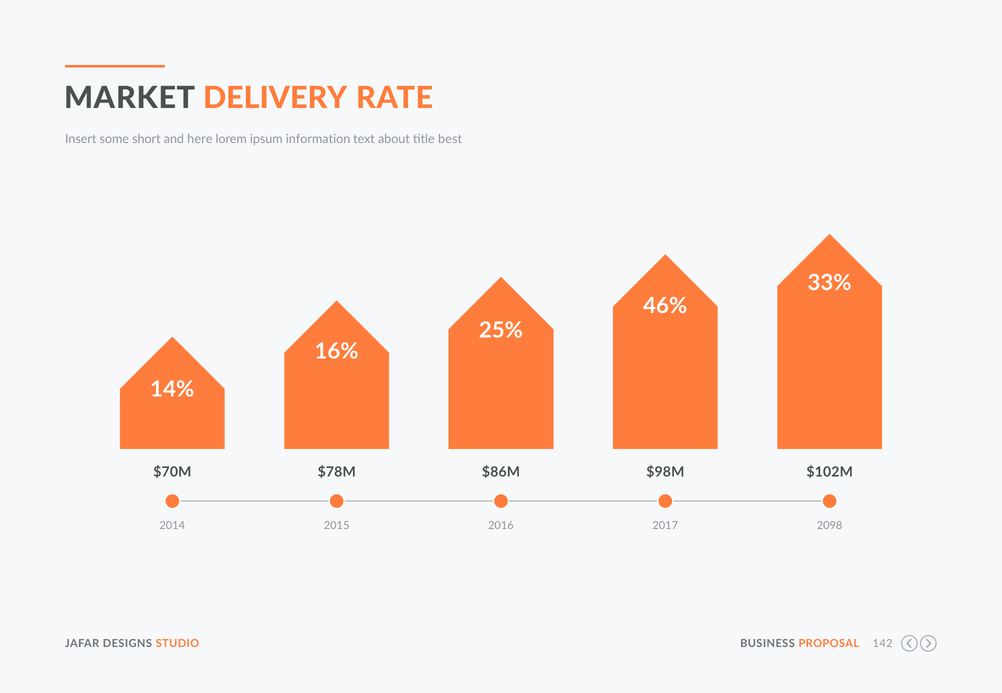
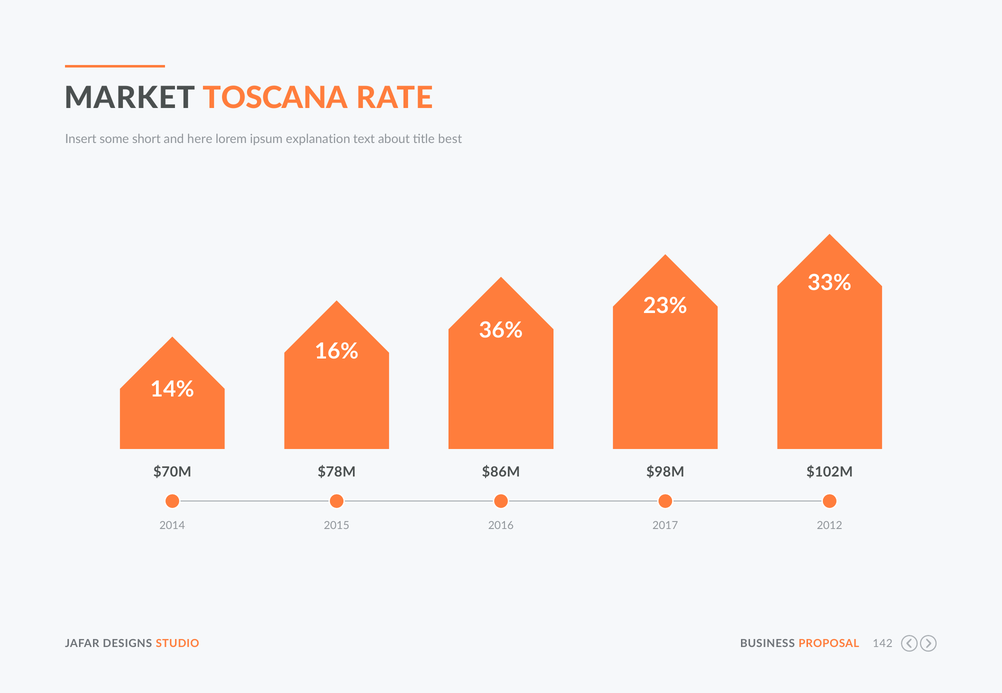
DELIVERY: DELIVERY -> TOSCANA (275, 98)
information: information -> explanation (318, 139)
46%: 46% -> 23% (665, 306)
25%: 25% -> 36% (501, 331)
2098: 2098 -> 2012 (830, 526)
